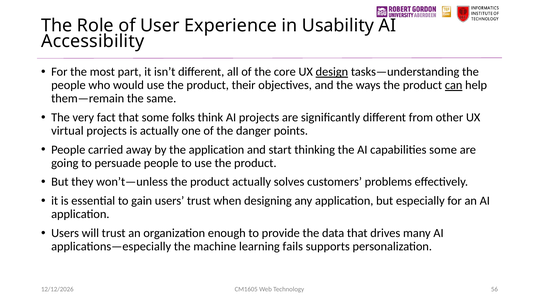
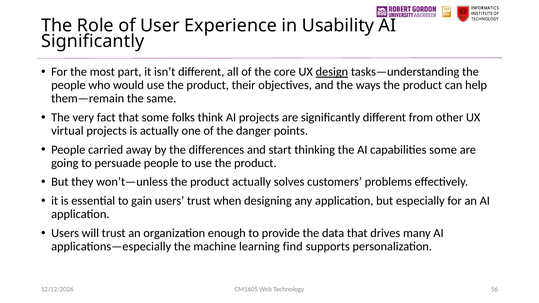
Accessibility: Accessibility -> Significantly (93, 41)
can underline: present -> none (454, 85)
the application: application -> differences (216, 150)
fails: fails -> find (293, 247)
